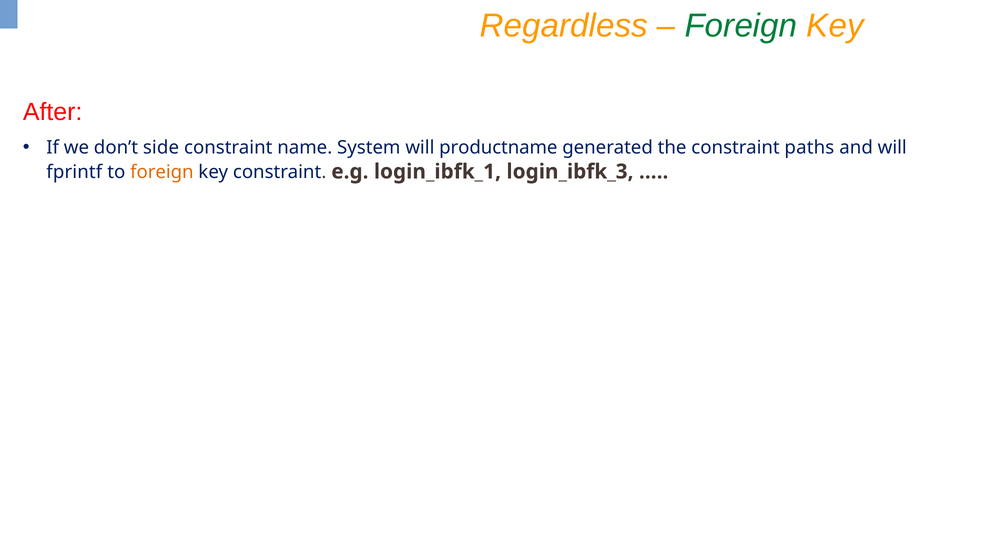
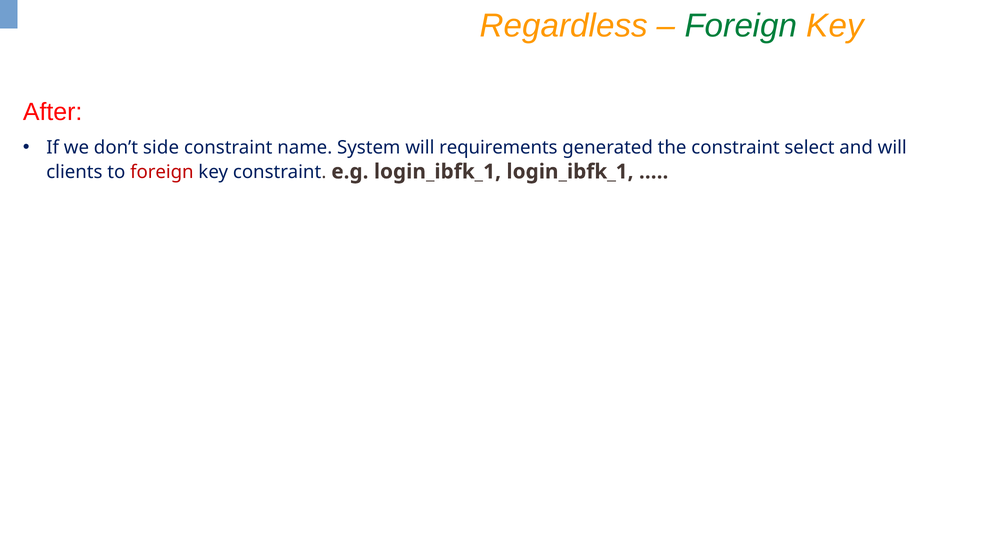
productname: productname -> requirements (498, 148)
paths: paths -> select (810, 148)
fprintf: fprintf -> clients (74, 172)
foreign colour: orange -> red (162, 172)
login_ibfk_1 login_ibfk_3: login_ibfk_3 -> login_ibfk_1 (570, 172)
